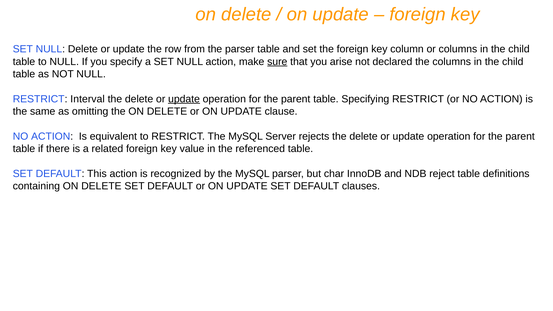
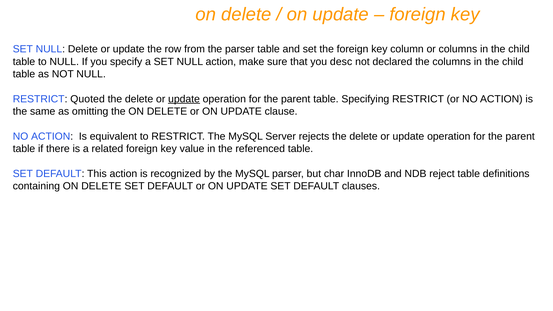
sure underline: present -> none (277, 62)
arise: arise -> desc (341, 62)
Interval: Interval -> Quoted (88, 99)
